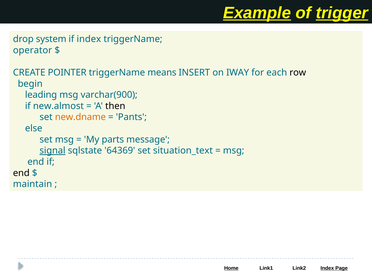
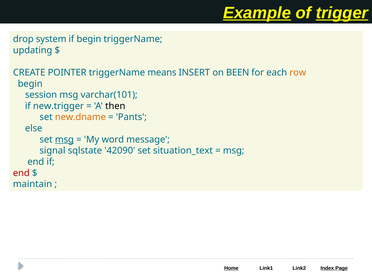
if index: index -> begin (89, 39)
operator: operator -> updating (33, 50)
IWAY: IWAY -> BEEN (238, 73)
row colour: black -> orange (298, 73)
leading: leading -> session (41, 95)
varchar(900: varchar(900 -> varchar(101 (109, 95)
new.almost: new.almost -> new.trigger (58, 106)
msg underline: none -> present (64, 139)
parts: parts -> word (113, 139)
signal underline: present -> none (52, 151)
64369: 64369 -> 42090 (120, 151)
end colour: black -> red (21, 173)
